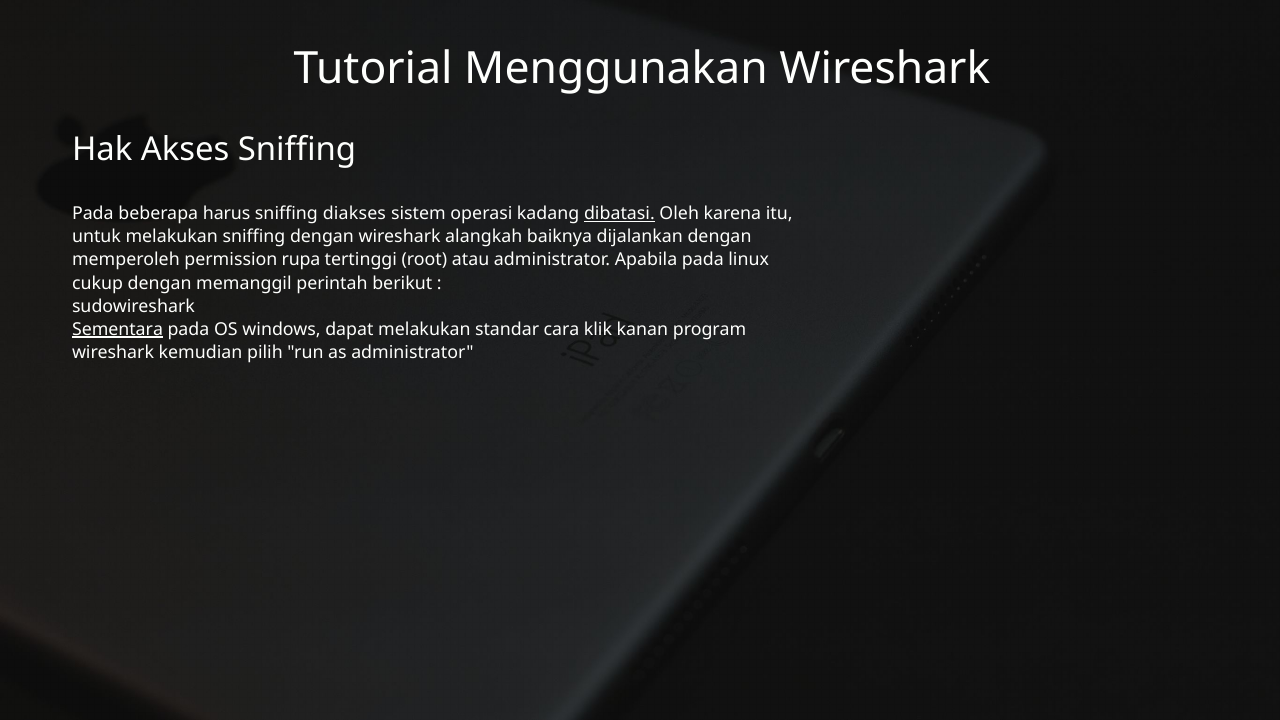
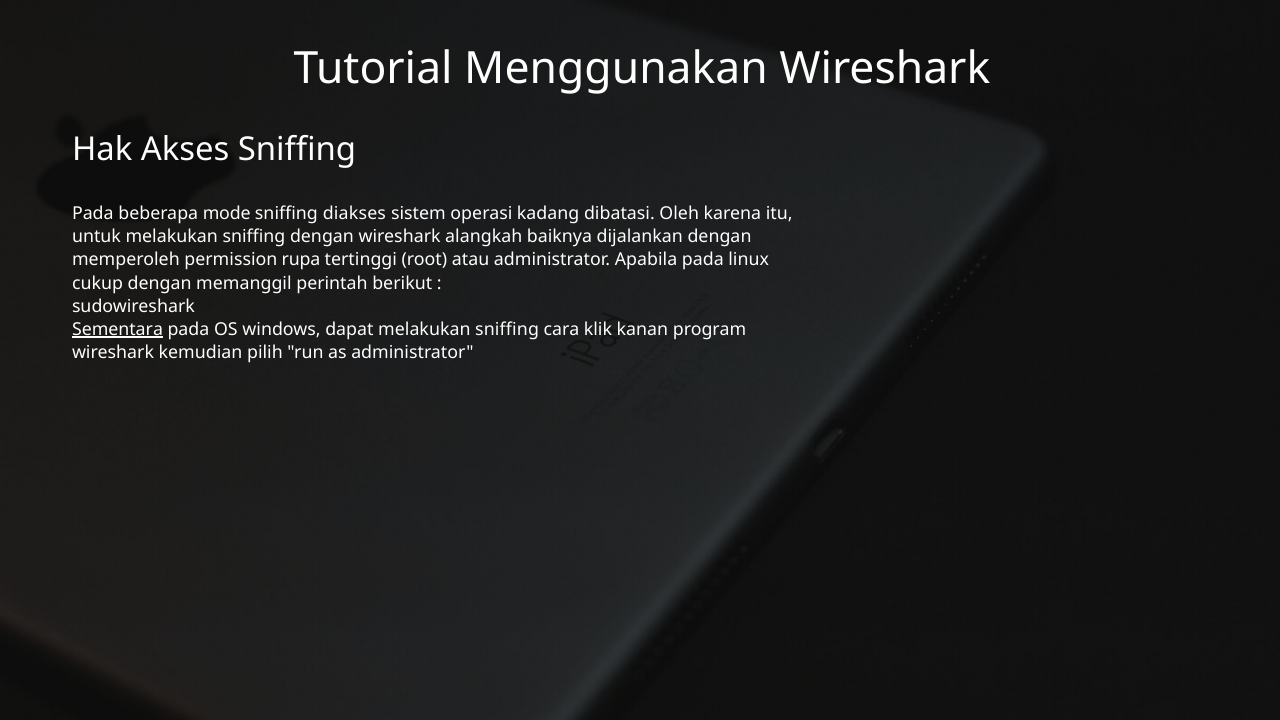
harus: harus -> mode (227, 214)
dibatasi underline: present -> none (619, 214)
dapat melakukan standar: standar -> sniffing (507, 329)
